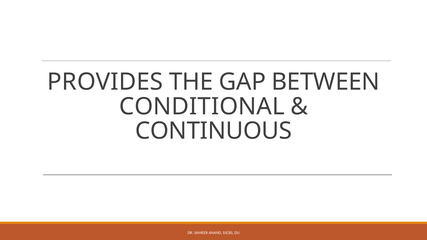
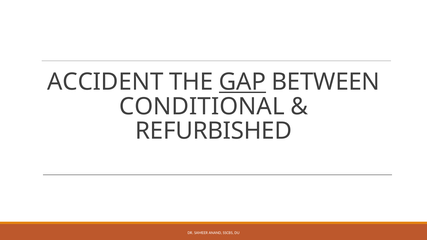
PROVIDES: PROVIDES -> ACCIDENT (105, 82)
GAP underline: none -> present (242, 82)
CONTINUOUS: CONTINUOUS -> REFURBISHED (214, 131)
